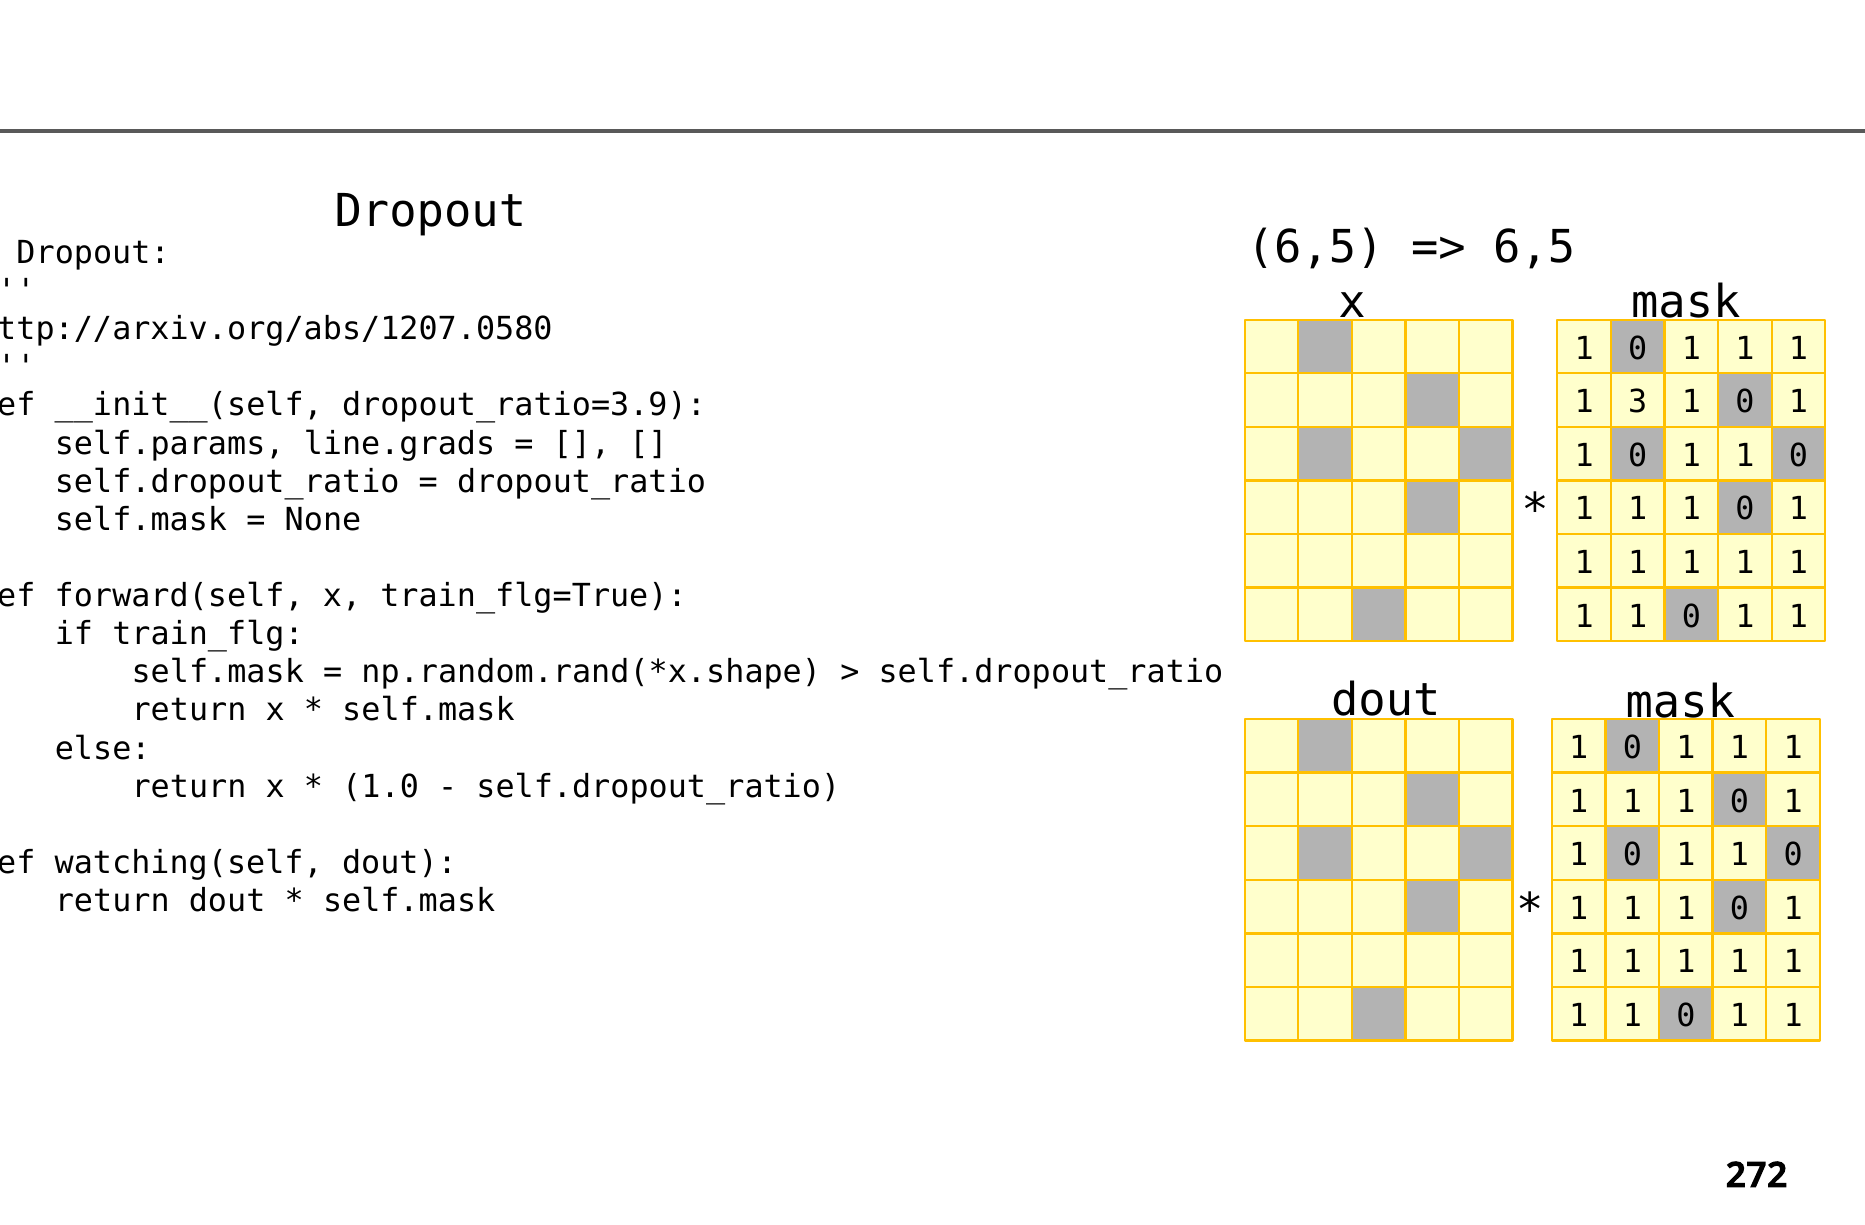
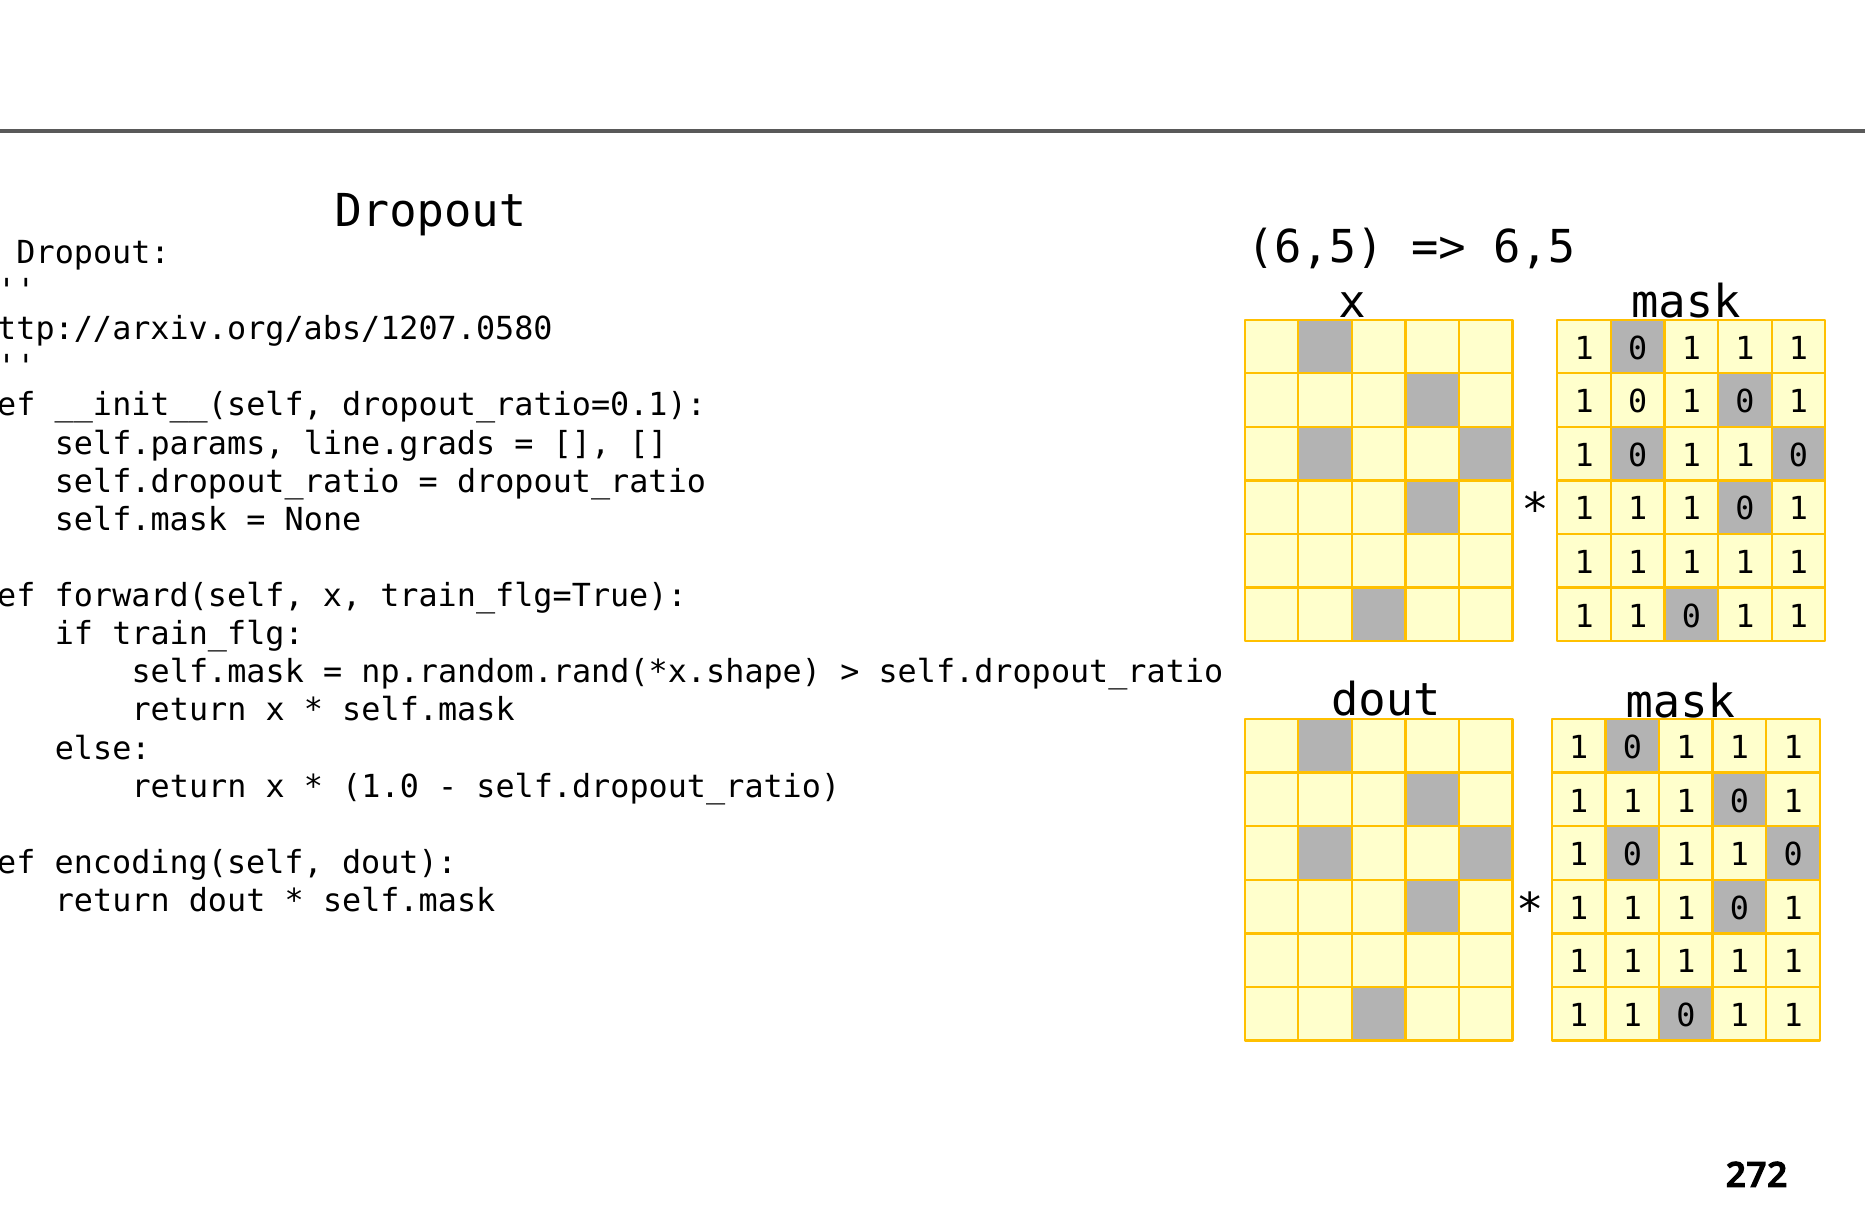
3: 3 -> 0 (1638, 402)
dropout_ratio=3.9: dropout_ratio=3.9 -> dropout_ratio=0.1 (524, 405)
watching(self: watching(self -> encoding(self (189, 863)
